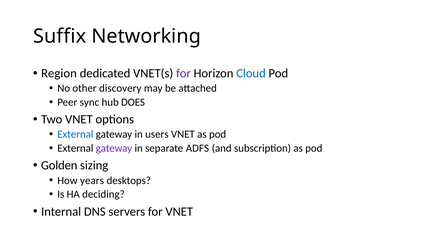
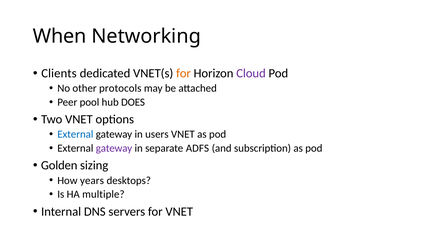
Suffix: Suffix -> When (60, 36)
Region: Region -> Clients (59, 73)
for colour: purple -> orange (184, 73)
Cloud colour: blue -> purple (251, 73)
discovery: discovery -> protocols (120, 88)
sync: sync -> pool (89, 102)
deciding: deciding -> multiple (103, 194)
